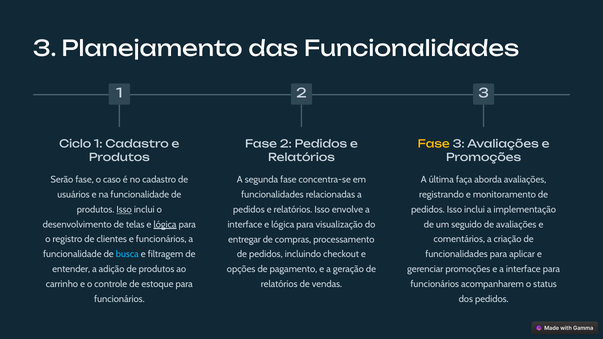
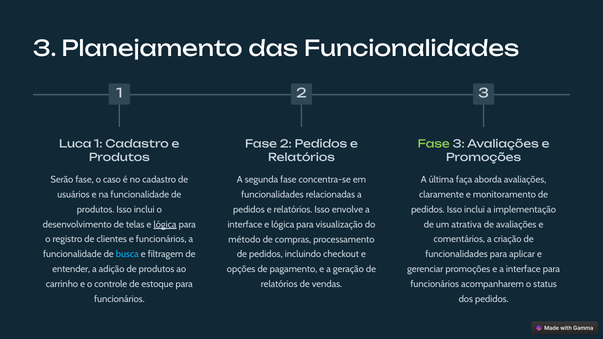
Ciclo: Ciclo -> Luca (75, 144)
Fase colour: yellow -> light green (434, 144)
registrando: registrando -> claramente (441, 195)
Isso underline: present -> none (124, 210)
seguido: seguido -> atrativa (466, 225)
entregar: entregar -> método (244, 240)
